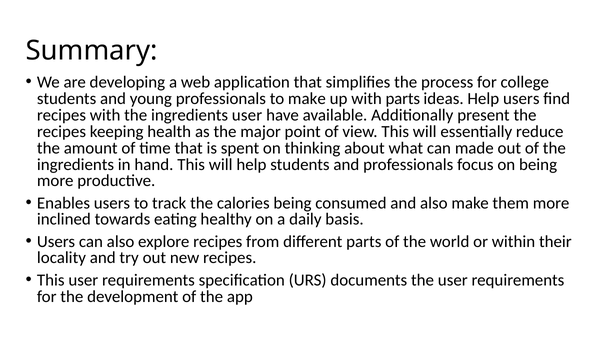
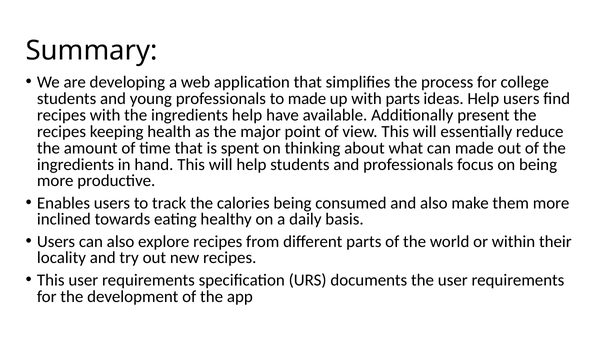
to make: make -> made (307, 99)
ingredients user: user -> help (247, 115)
